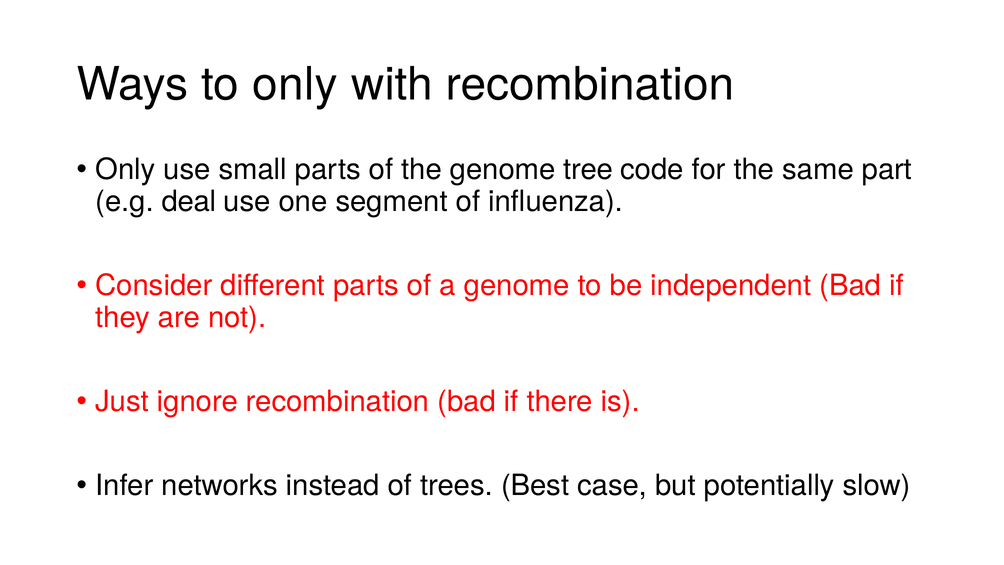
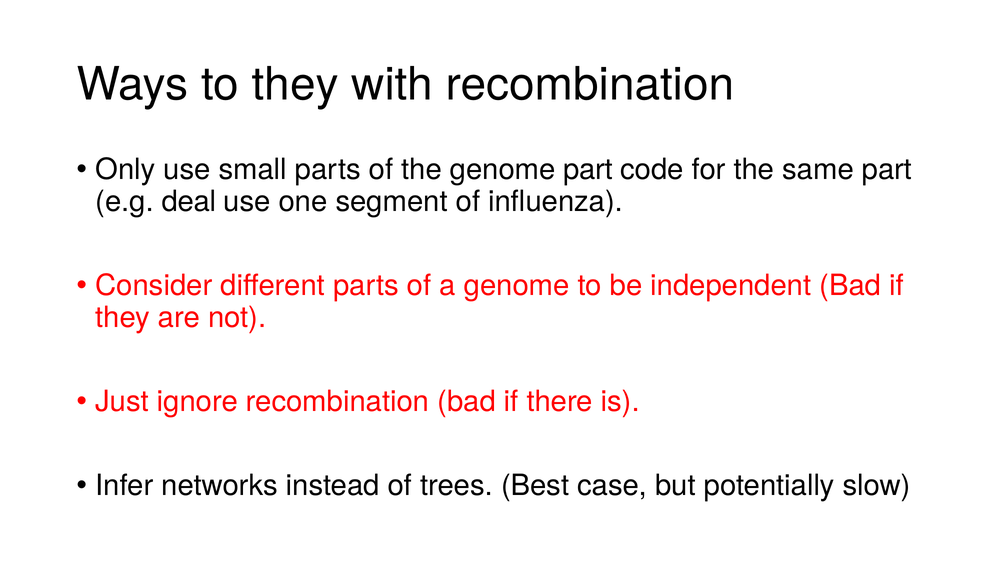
to only: only -> they (295, 84)
genome tree: tree -> part (588, 170)
